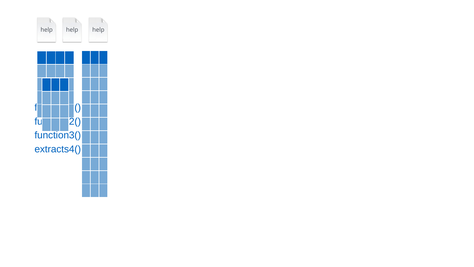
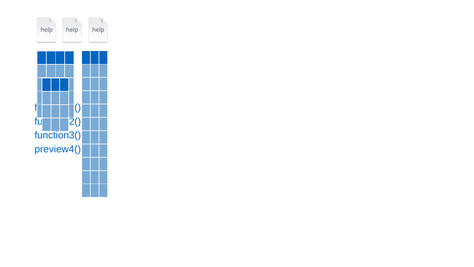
extracts4(: extracts4( -> preview4( (58, 149)
